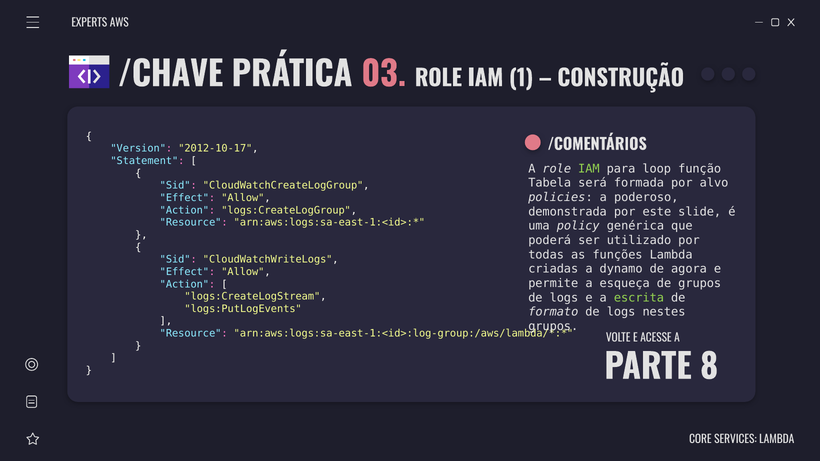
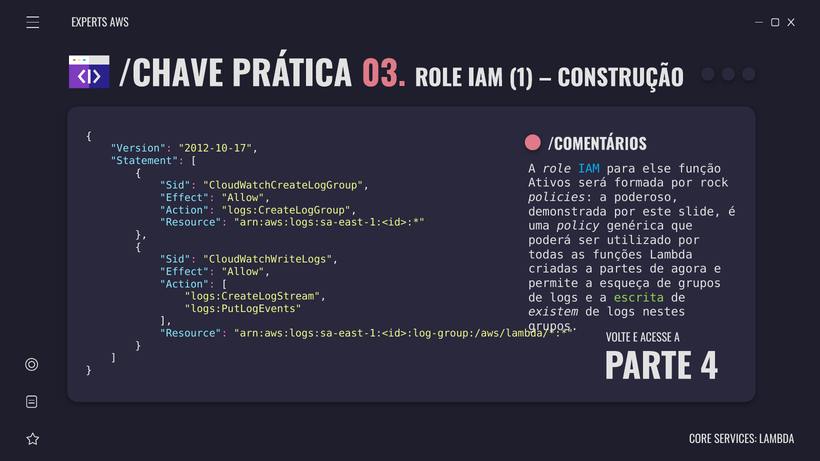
IAM colour: light green -> light blue (589, 169)
loop: loop -> else (657, 169)
Tabela: Tabela -> Ativos (550, 183)
alvo: alvo -> rock (714, 183)
dynamo: dynamo -> partes (621, 269)
formato: formato -> existem (553, 312)
8: 8 -> 4 (709, 368)
